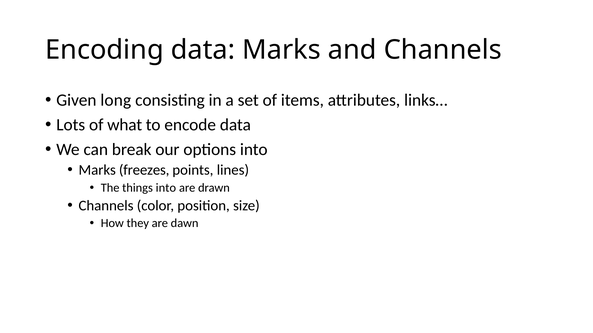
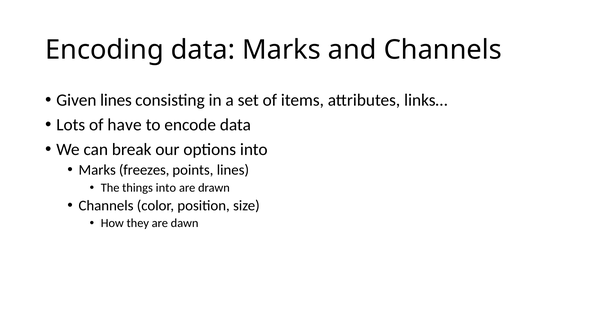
Given long: long -> lines (116, 100)
what: what -> have (125, 125)
